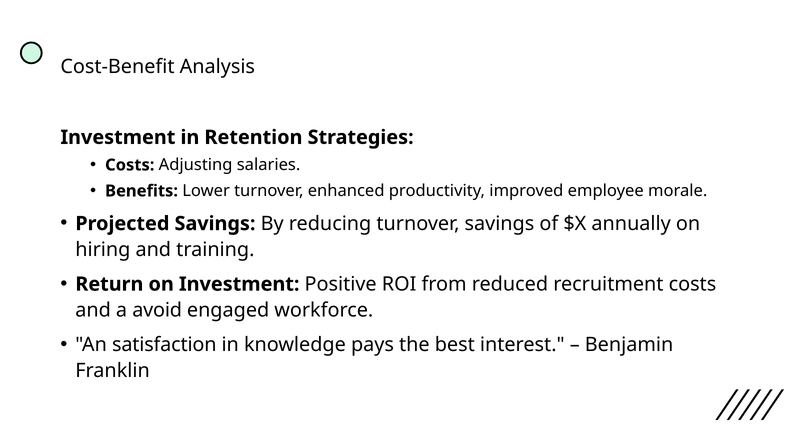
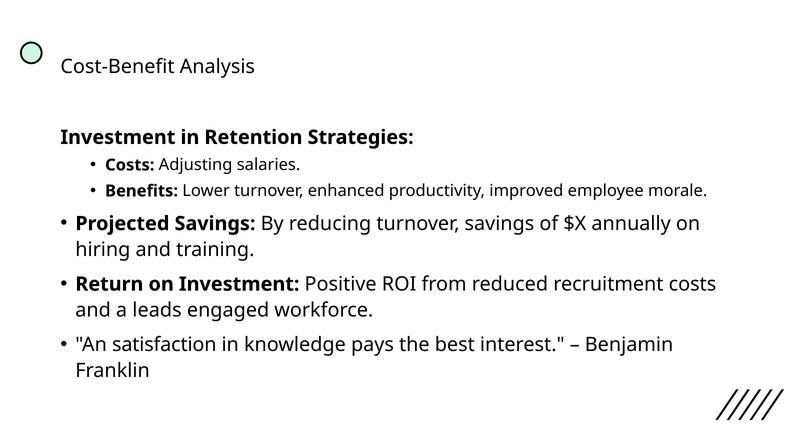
avoid: avoid -> leads (157, 310)
